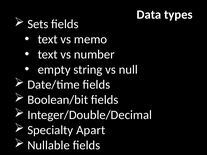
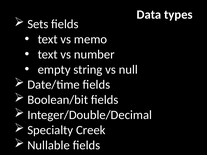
Apart: Apart -> Creek (91, 130)
